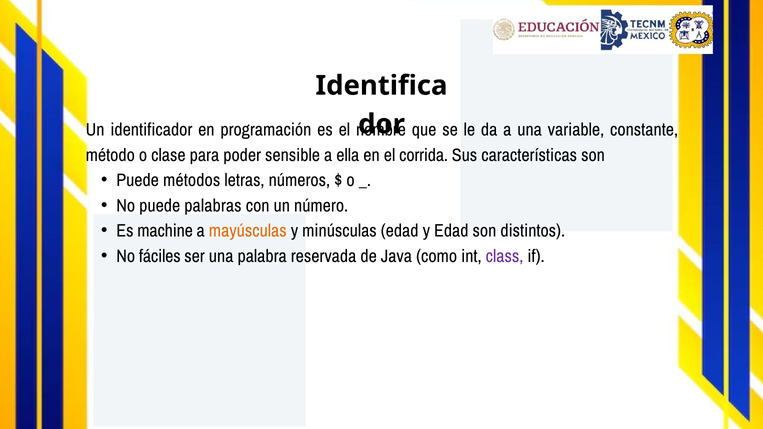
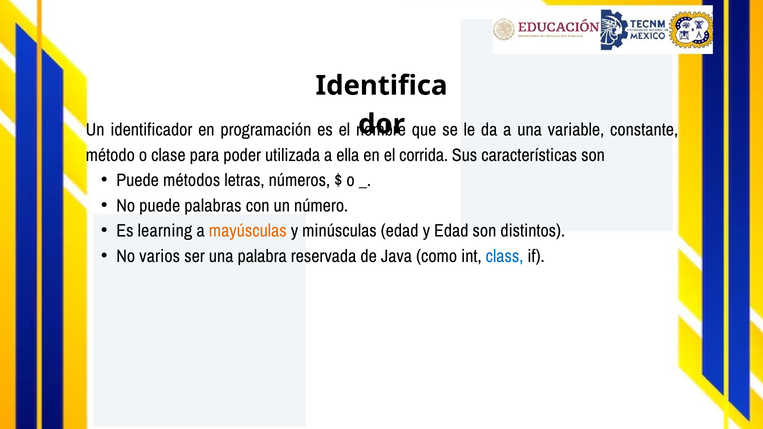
sensible: sensible -> utilizada (293, 155)
machine: machine -> learning (165, 231)
fáciles: fáciles -> varios (160, 256)
class colour: purple -> blue (505, 256)
